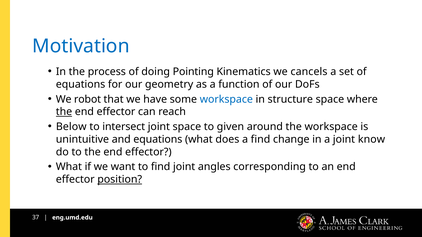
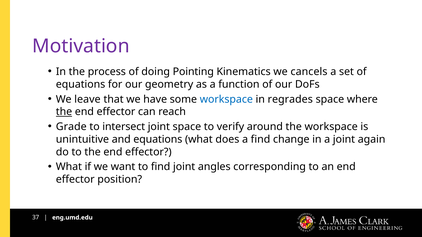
Motivation colour: blue -> purple (81, 46)
robot: robot -> leave (87, 99)
structure: structure -> regrades (290, 99)
Below: Below -> Grade (71, 127)
given: given -> verify (230, 127)
know: know -> again (372, 140)
position underline: present -> none (120, 180)
